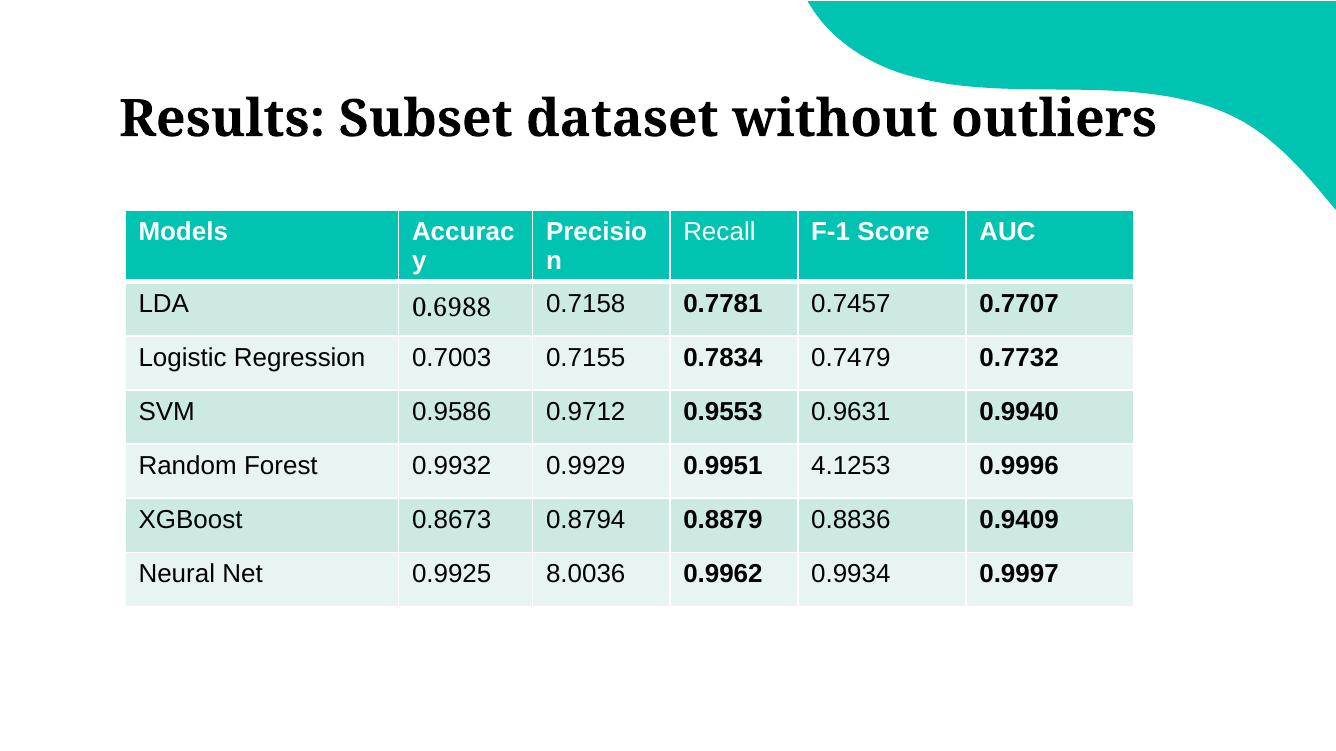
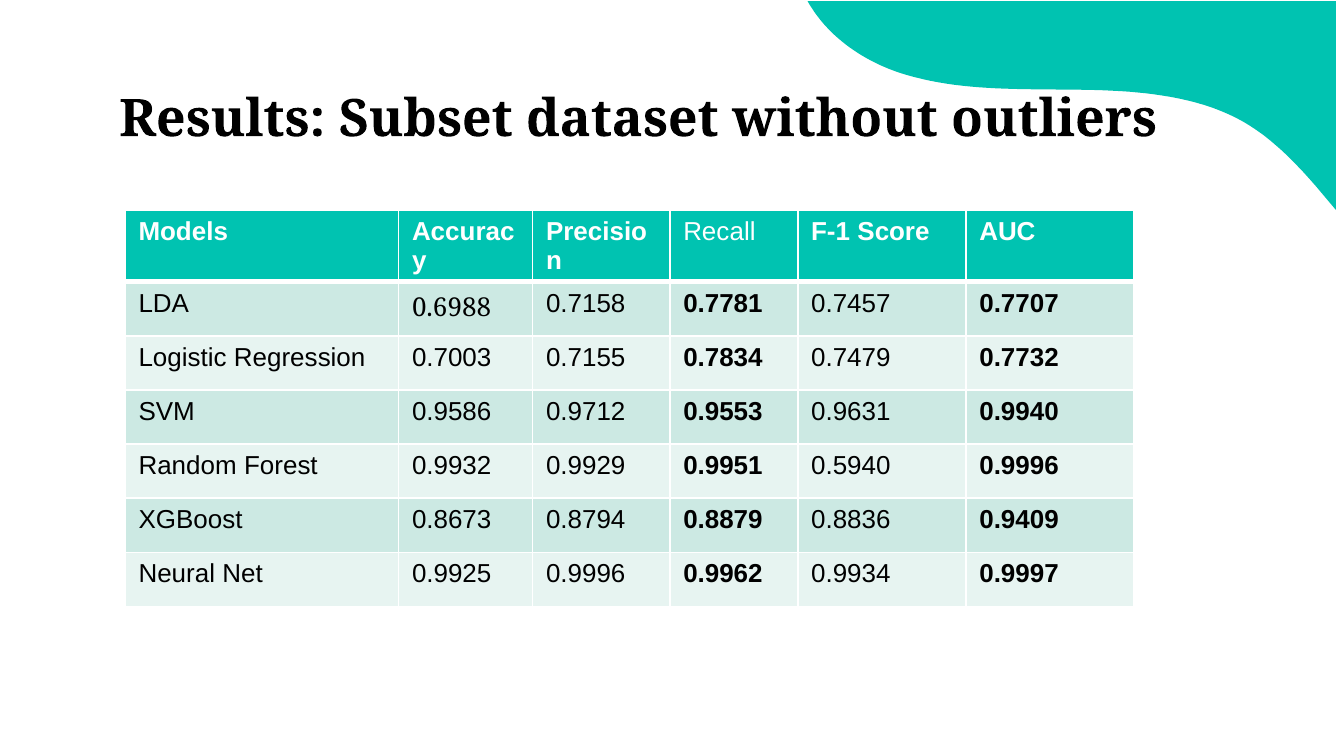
4.1253: 4.1253 -> 0.5940 (851, 466)
0.9925 8.0036: 8.0036 -> 0.9996 (586, 575)
